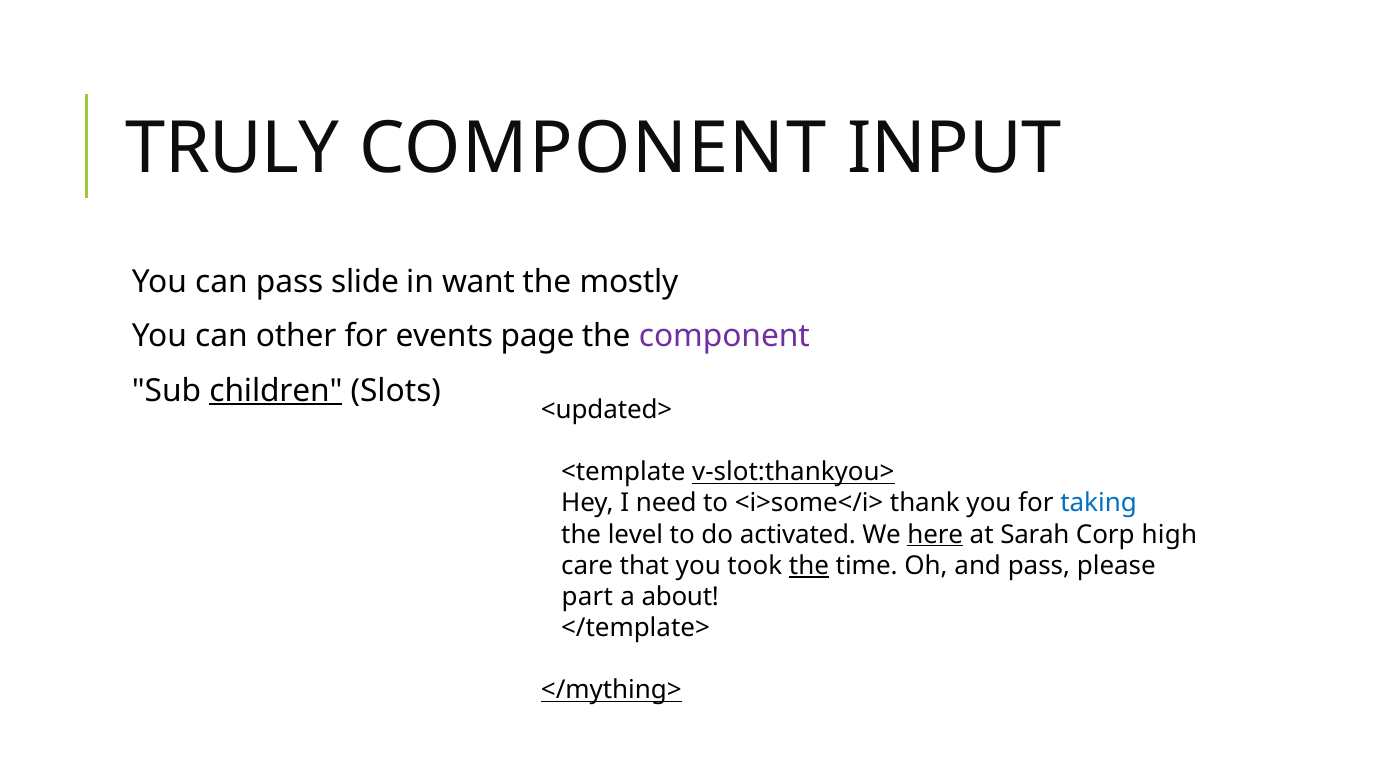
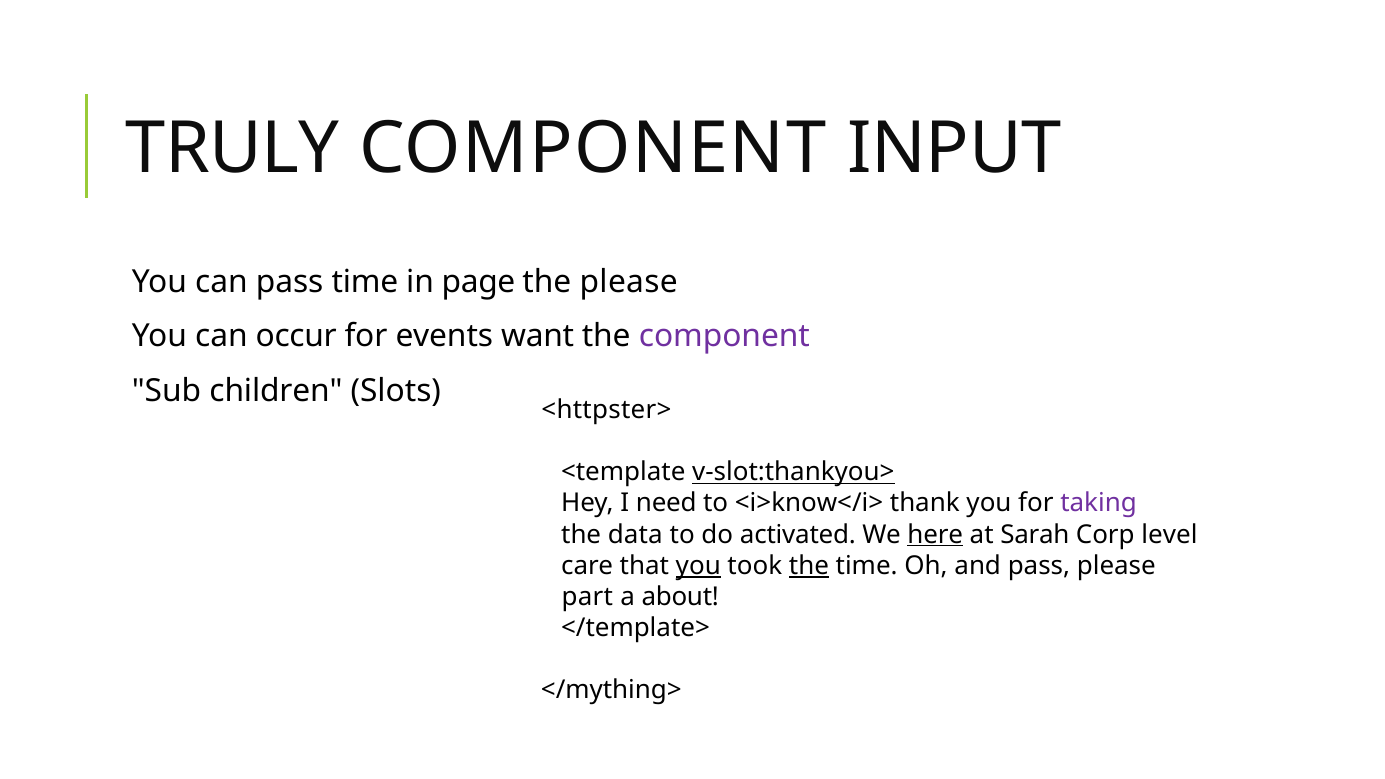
pass slide: slide -> time (365, 282)
want: want -> page (478, 282)
the mostly: mostly -> please (629, 282)
other: other -> occur (296, 336)
page: page -> want (538, 336)
children underline: present -> none (276, 391)
<updated>: <updated> -> <httpster> (606, 410)
<i>some</i>: <i>some</i> -> <i>know</i> (809, 503)
taking colour: blue -> purple (1099, 503)
level: level -> data (635, 535)
high: high -> level (1169, 535)
you underline: none -> present (698, 566)
</mything> underline: present -> none (611, 690)
